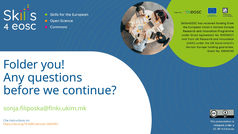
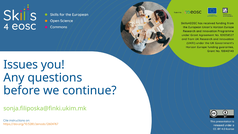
Folder: Folder -> Issues (21, 65)
